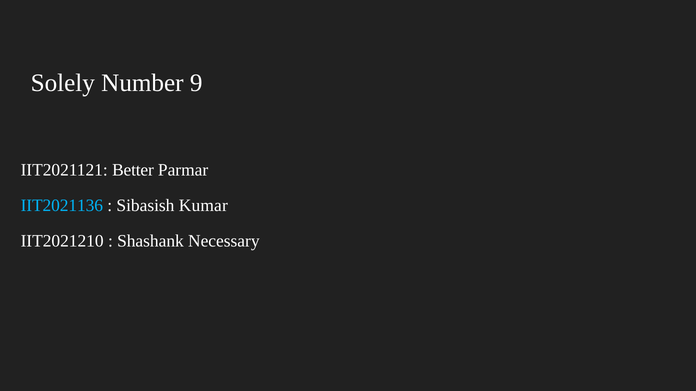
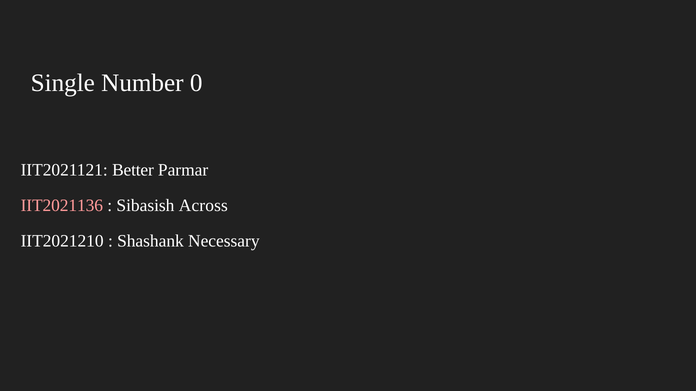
Solely: Solely -> Single (63, 83)
9: 9 -> 0 (196, 83)
IIT2021136 colour: light blue -> pink (62, 206)
Kumar: Kumar -> Across (203, 206)
